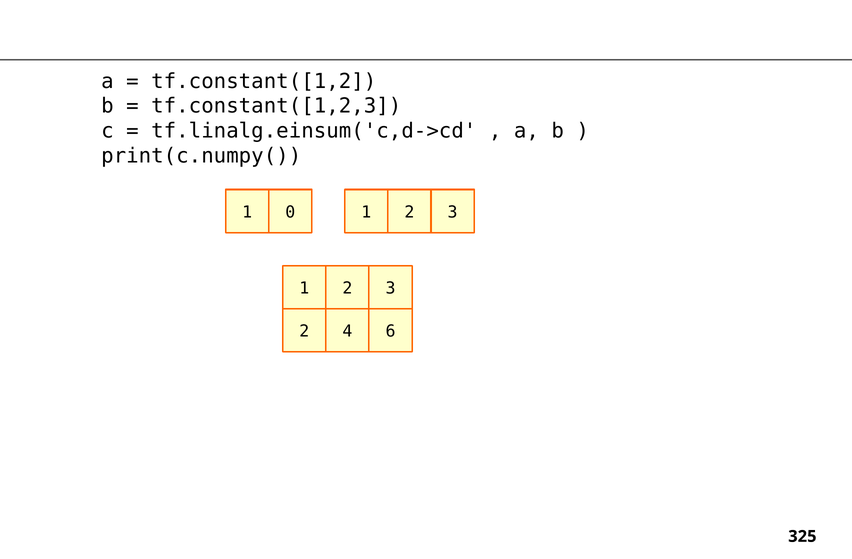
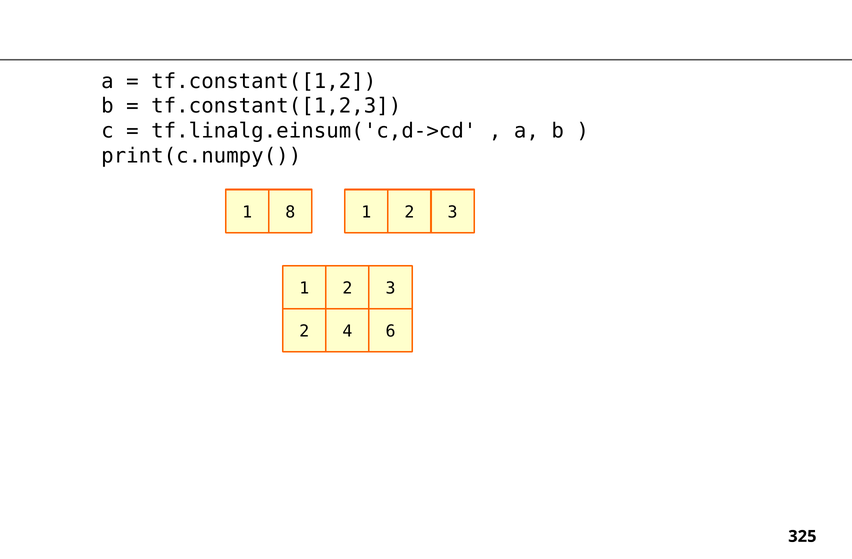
0: 0 -> 8 (290, 212)
